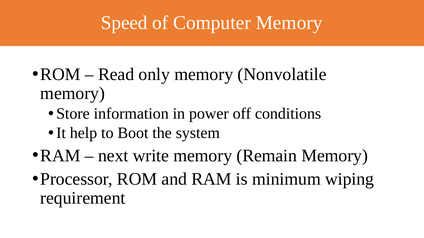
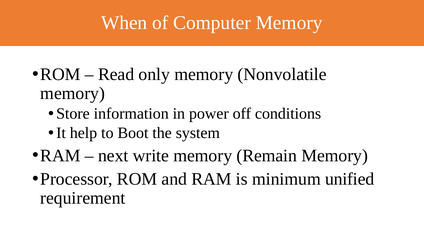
Speed: Speed -> When (124, 23)
wiping: wiping -> unified (350, 179)
